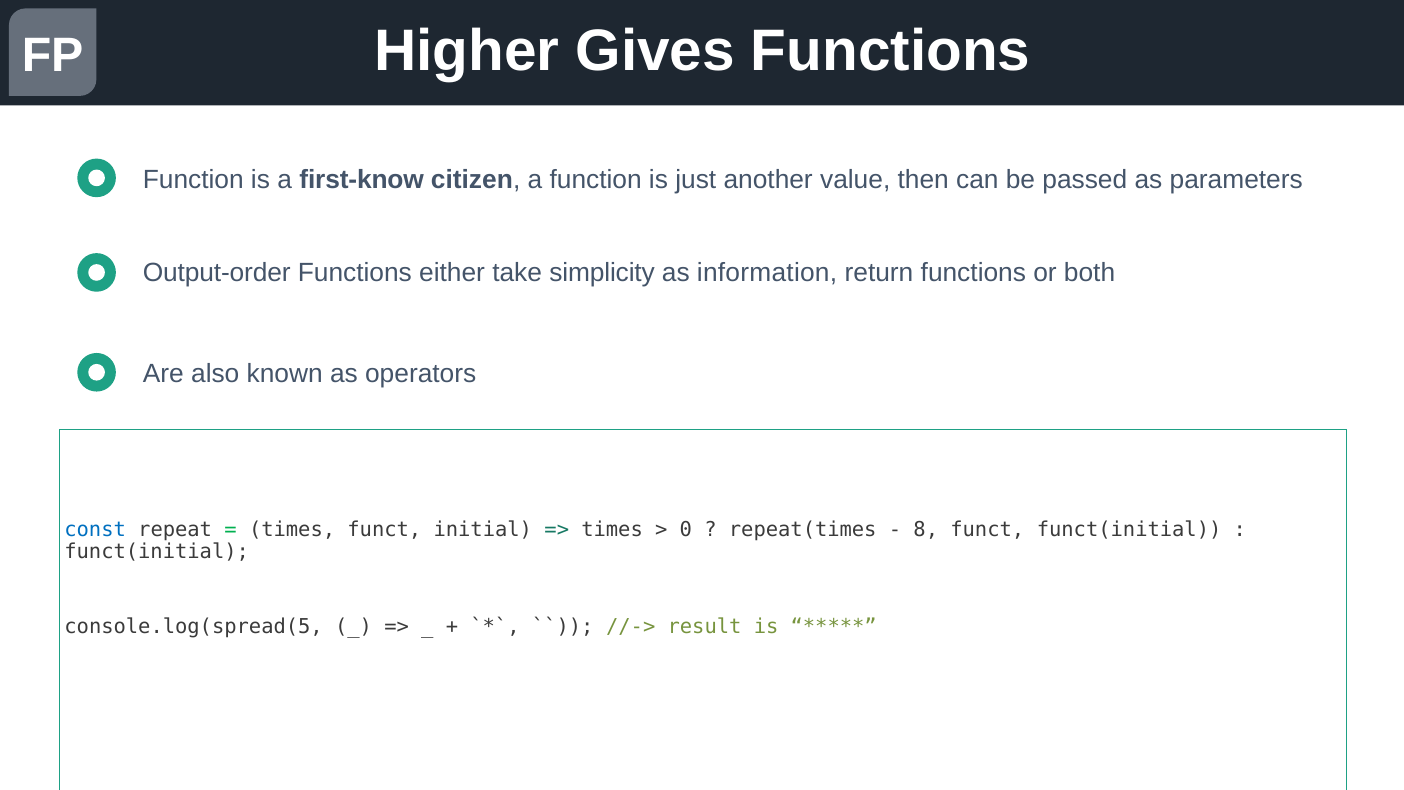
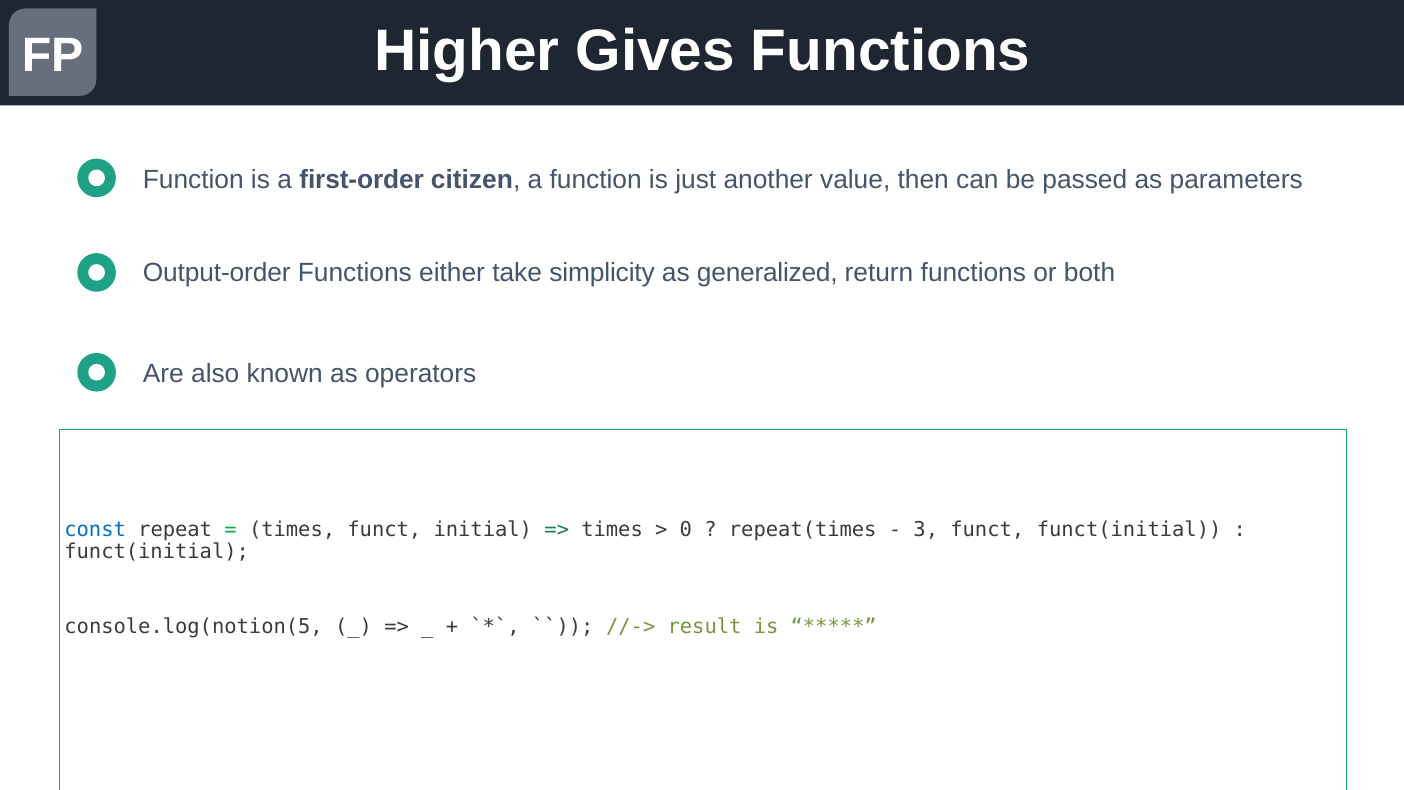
first-know: first-know -> first-order (362, 179)
information: information -> generalized (767, 273)
8: 8 -> 3 (926, 530)
console.log(spread(5: console.log(spread(5 -> console.log(notion(5 (194, 626)
